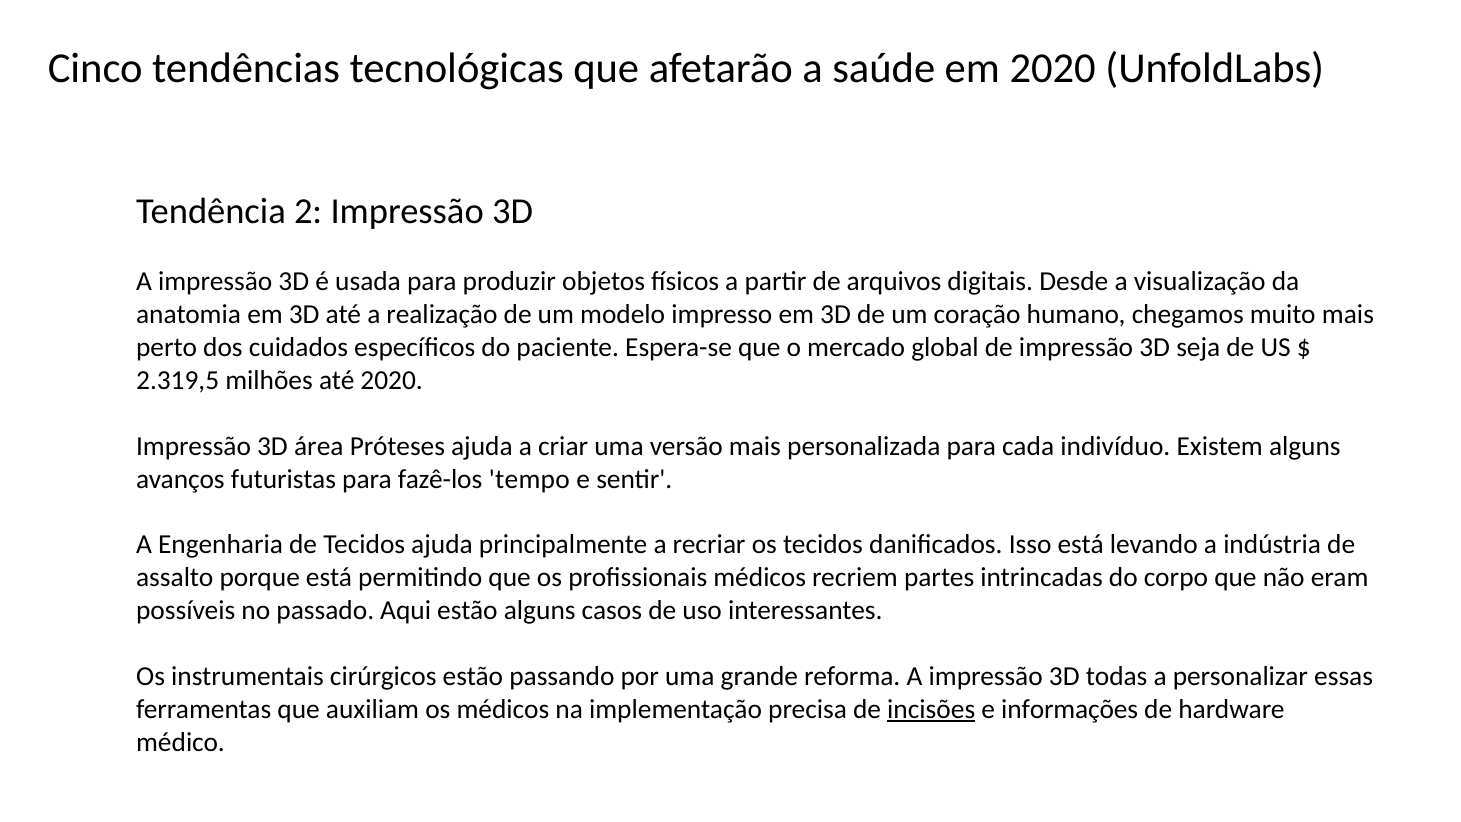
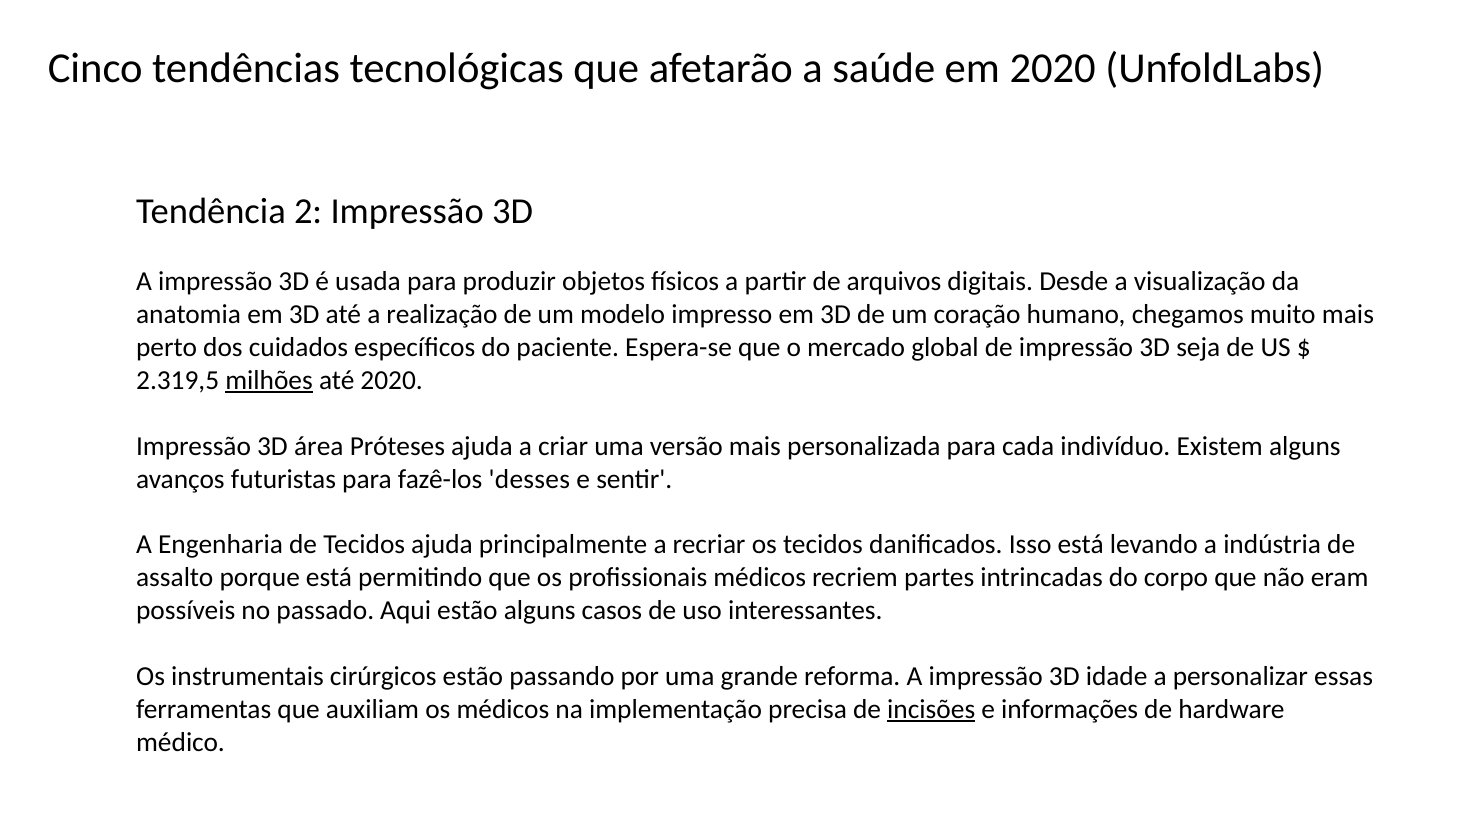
milhões underline: none -> present (269, 380)
tempo: tempo -> desses (529, 479)
todas: todas -> idade (1117, 676)
